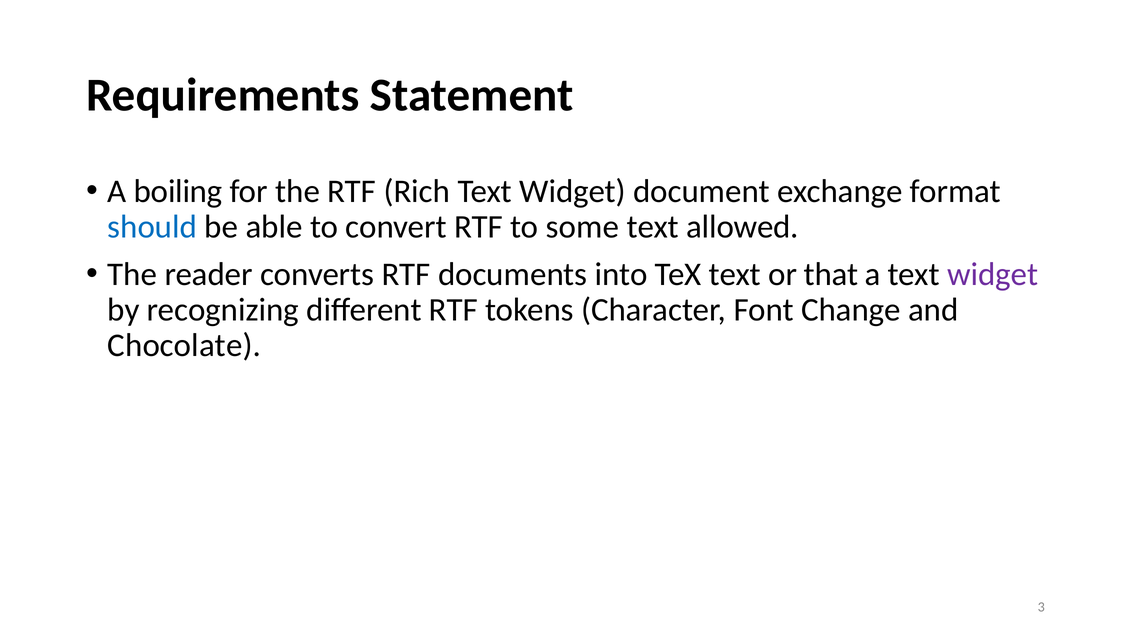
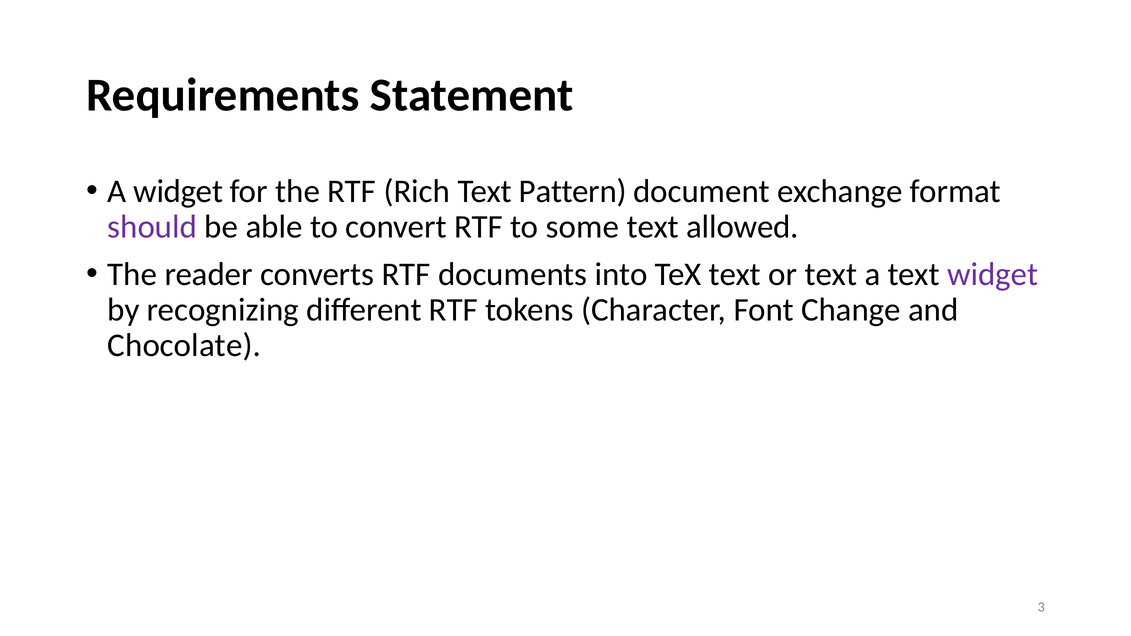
A boiling: boiling -> widget (178, 191)
Rich Text Widget: Widget -> Pattern (573, 191)
should colour: blue -> purple (152, 227)
or that: that -> text (831, 274)
